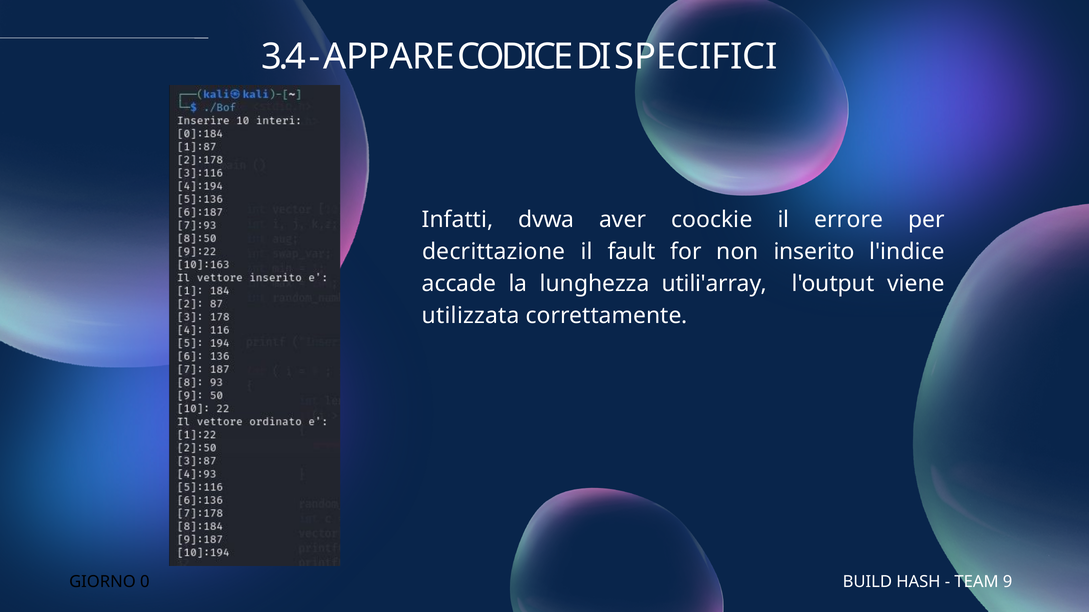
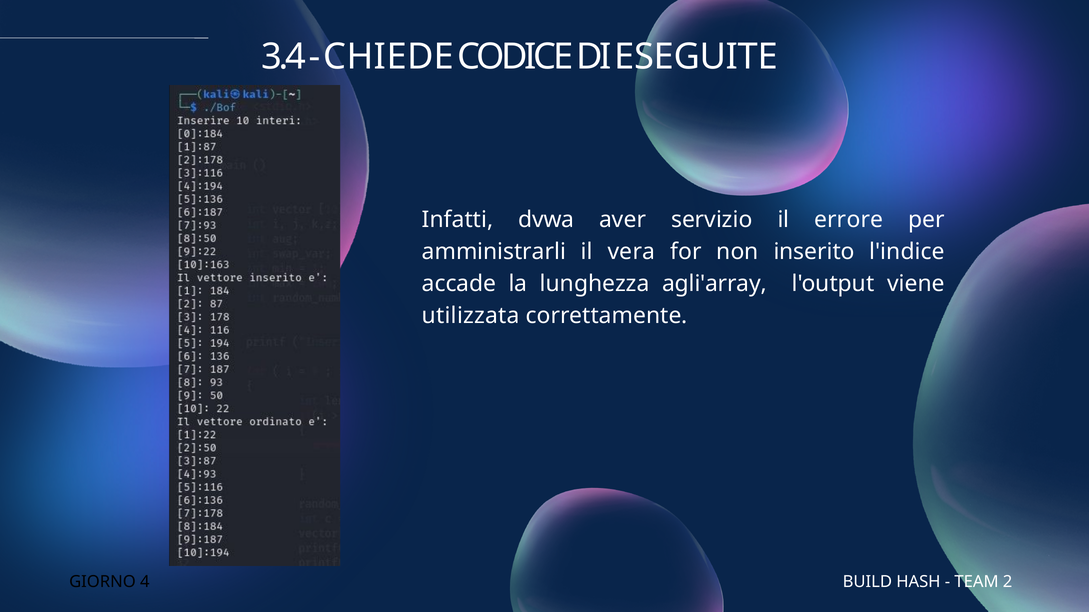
APPARE: APPARE -> CHIEDE (389, 57)
SPECIFICI: SPECIFICI -> ESEGUITE (696, 57)
coockie: coockie -> servizio (712, 220)
decrittazione: decrittazione -> amministrarli (494, 252)
fault: fault -> vera (631, 252)
utili'array: utili'array -> agli'array (714, 284)
0: 0 -> 4 (145, 582)
9: 9 -> 2 (1008, 582)
